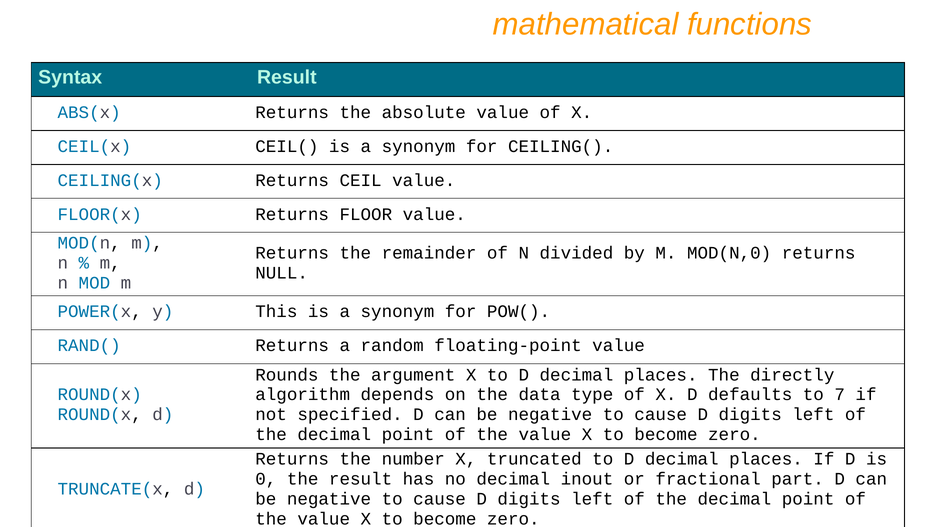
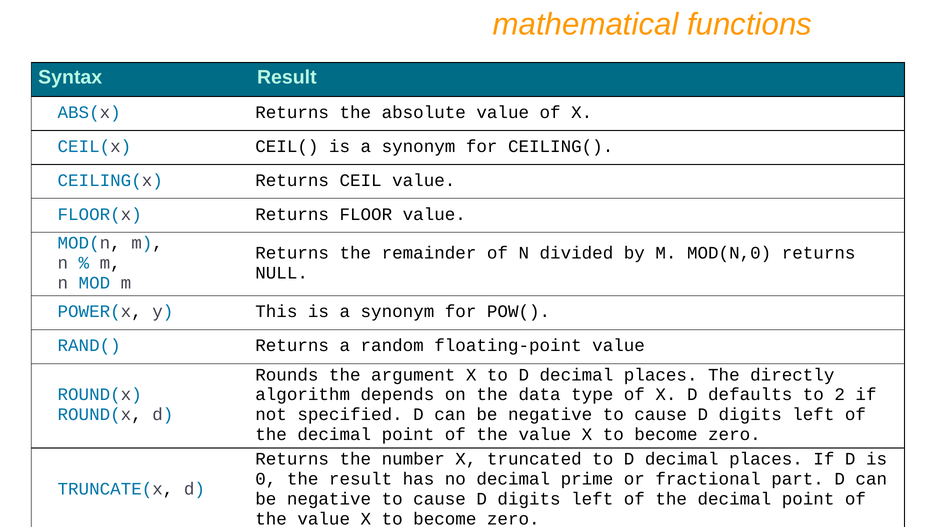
7: 7 -> 2 (840, 394)
inout: inout -> prime (587, 479)
